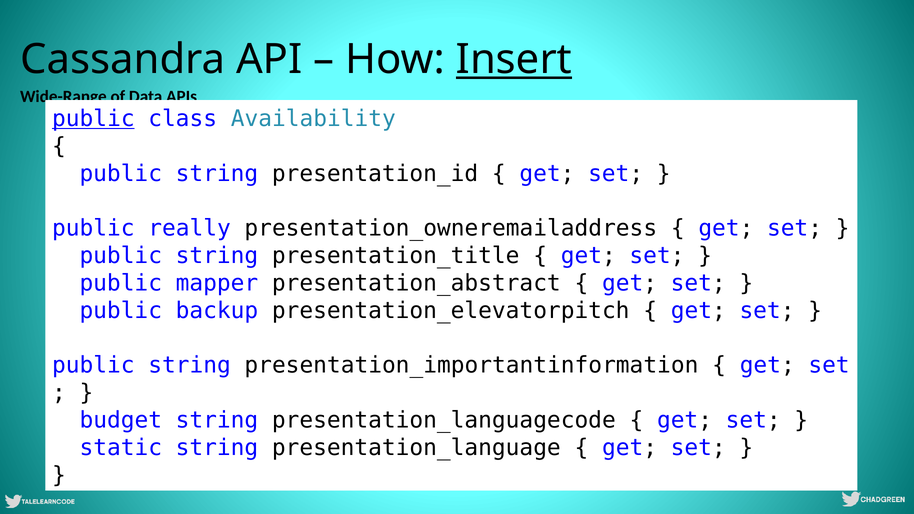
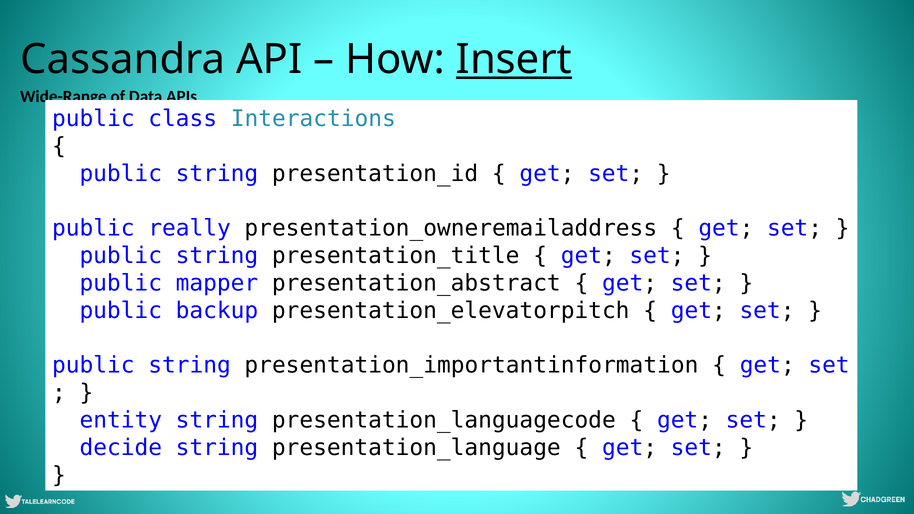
public underline: present -> none (93, 119)
Availability: Availability -> Interactions (313, 119)
budget: budget -> entity (121, 420)
static: static -> decide (121, 448)
